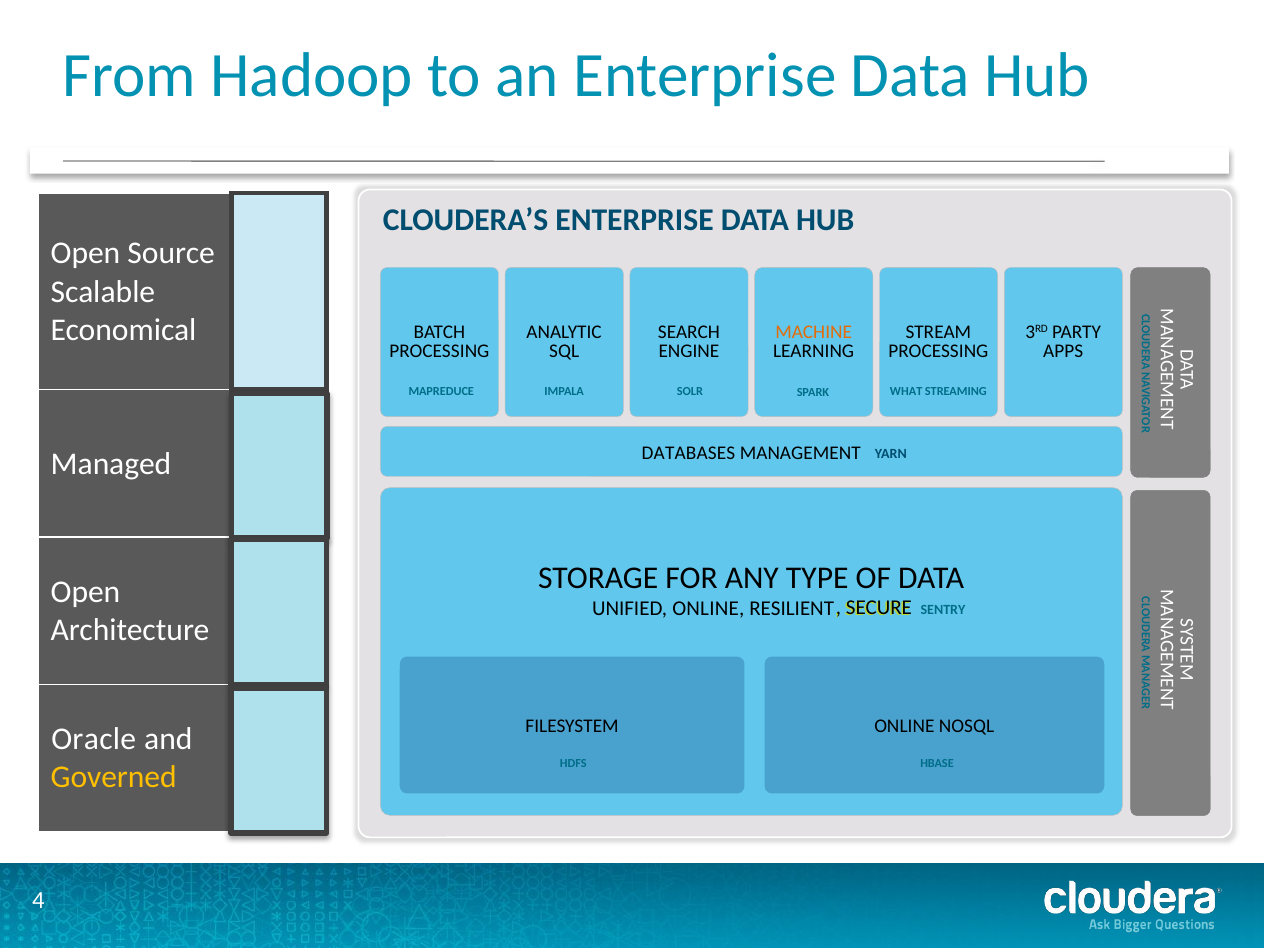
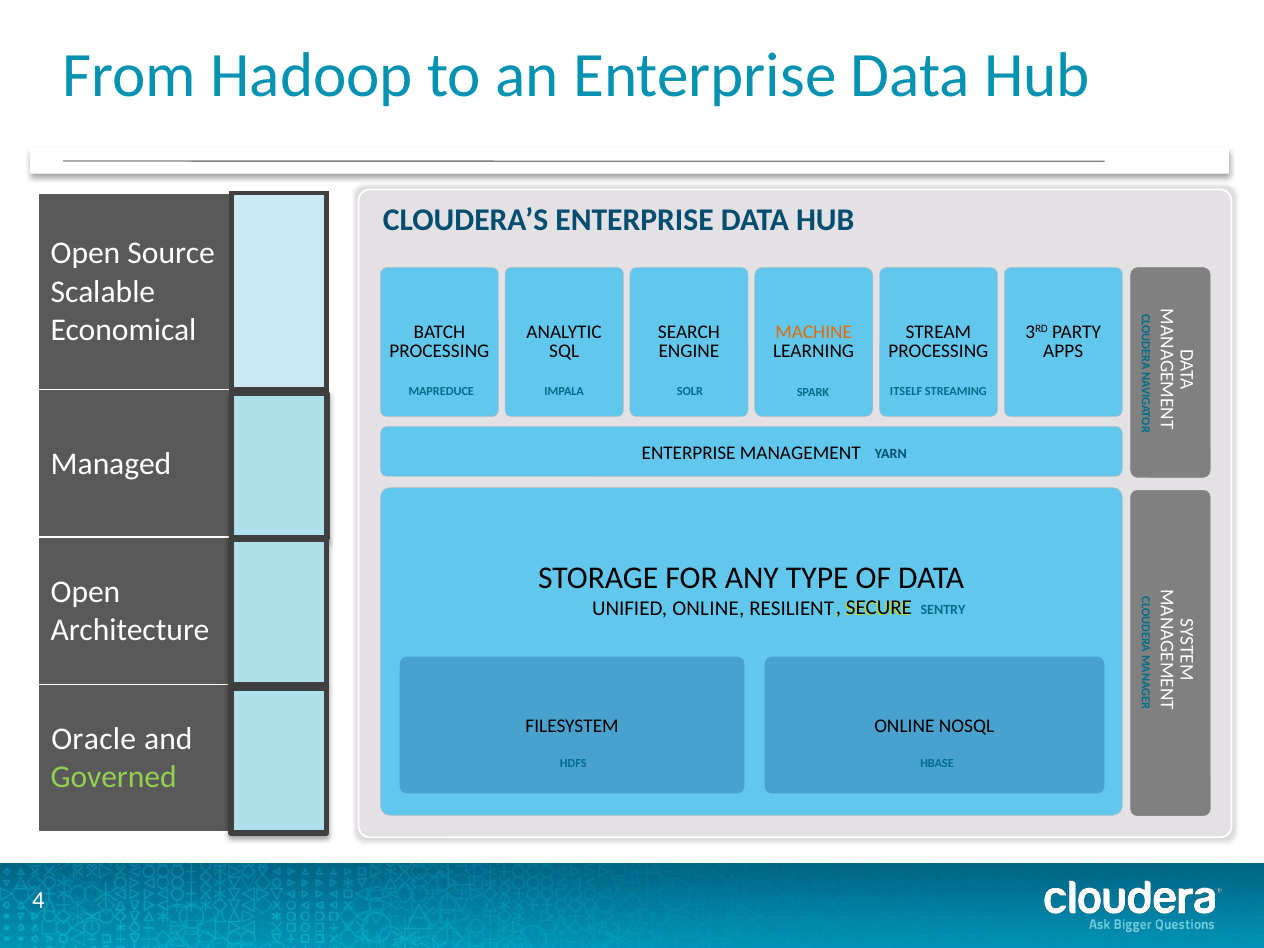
WHAT: WHAT -> ITSELF (906, 392)
DATABASES: DATABASES -> ENTERPRISE (689, 453)
Governed colour: yellow -> light green (114, 778)
